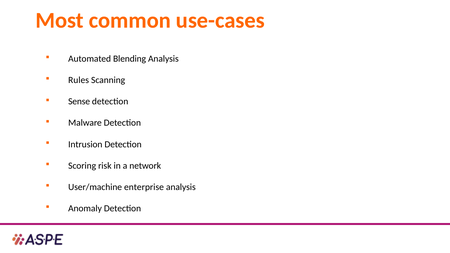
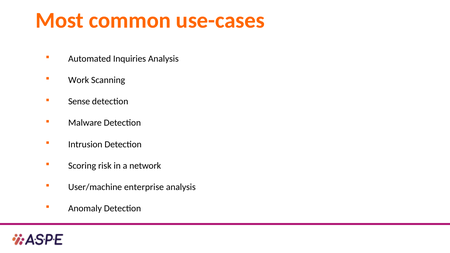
Blending: Blending -> Inquiries (130, 59)
Rules: Rules -> Work (79, 80)
